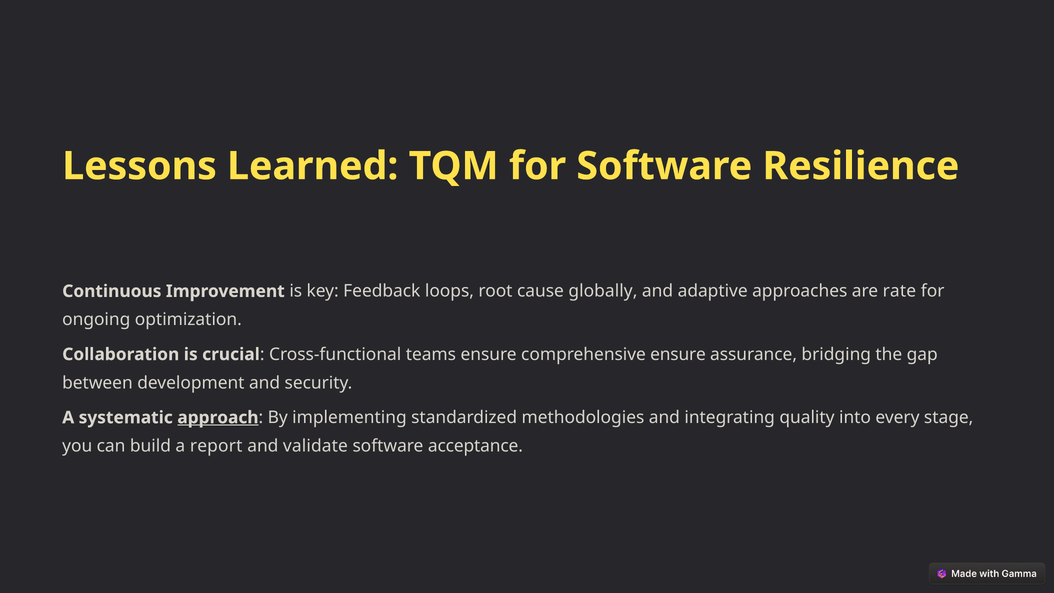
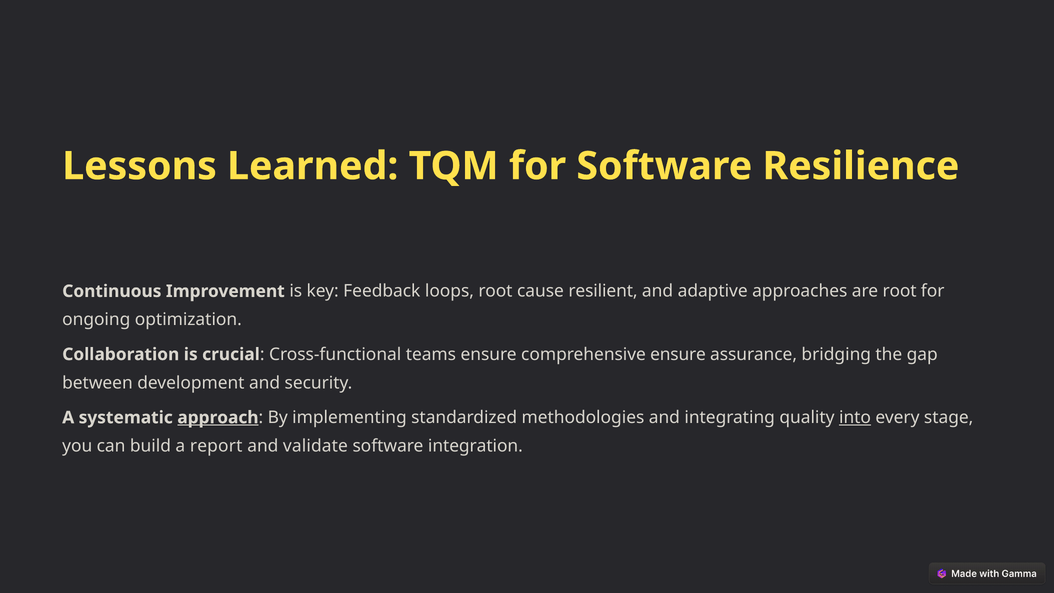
globally: globally -> resilient (603, 291)
are rate: rate -> root (900, 291)
into underline: none -> present (855, 417)
acceptance: acceptance -> integration (475, 446)
